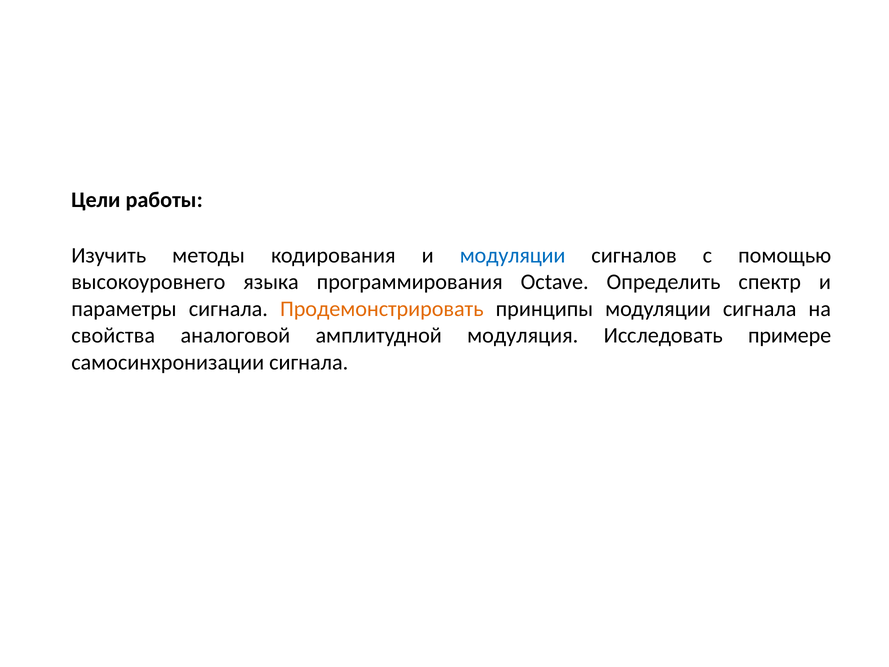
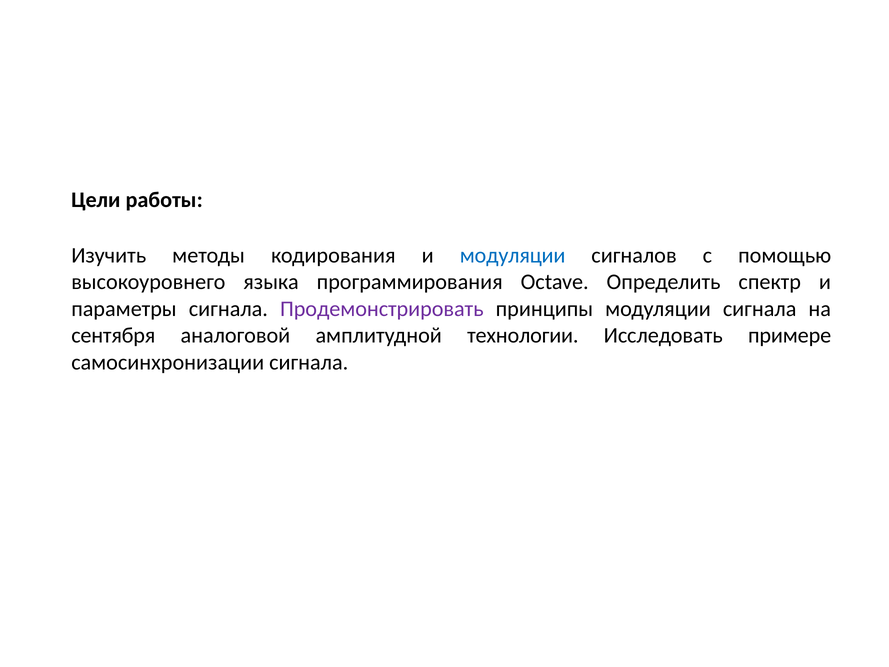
Продемонстрировать colour: orange -> purple (382, 309)
свойства: свойства -> сентября (113, 335)
модуляция: модуляция -> технологии (523, 335)
